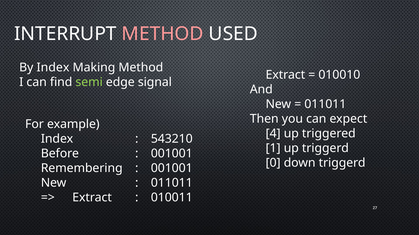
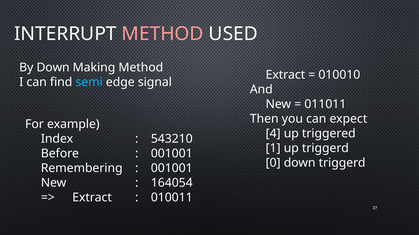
By Index: Index -> Down (53, 68)
semi colour: light green -> light blue (89, 82)
011011: 011011 -> 164054 (172, 183)
